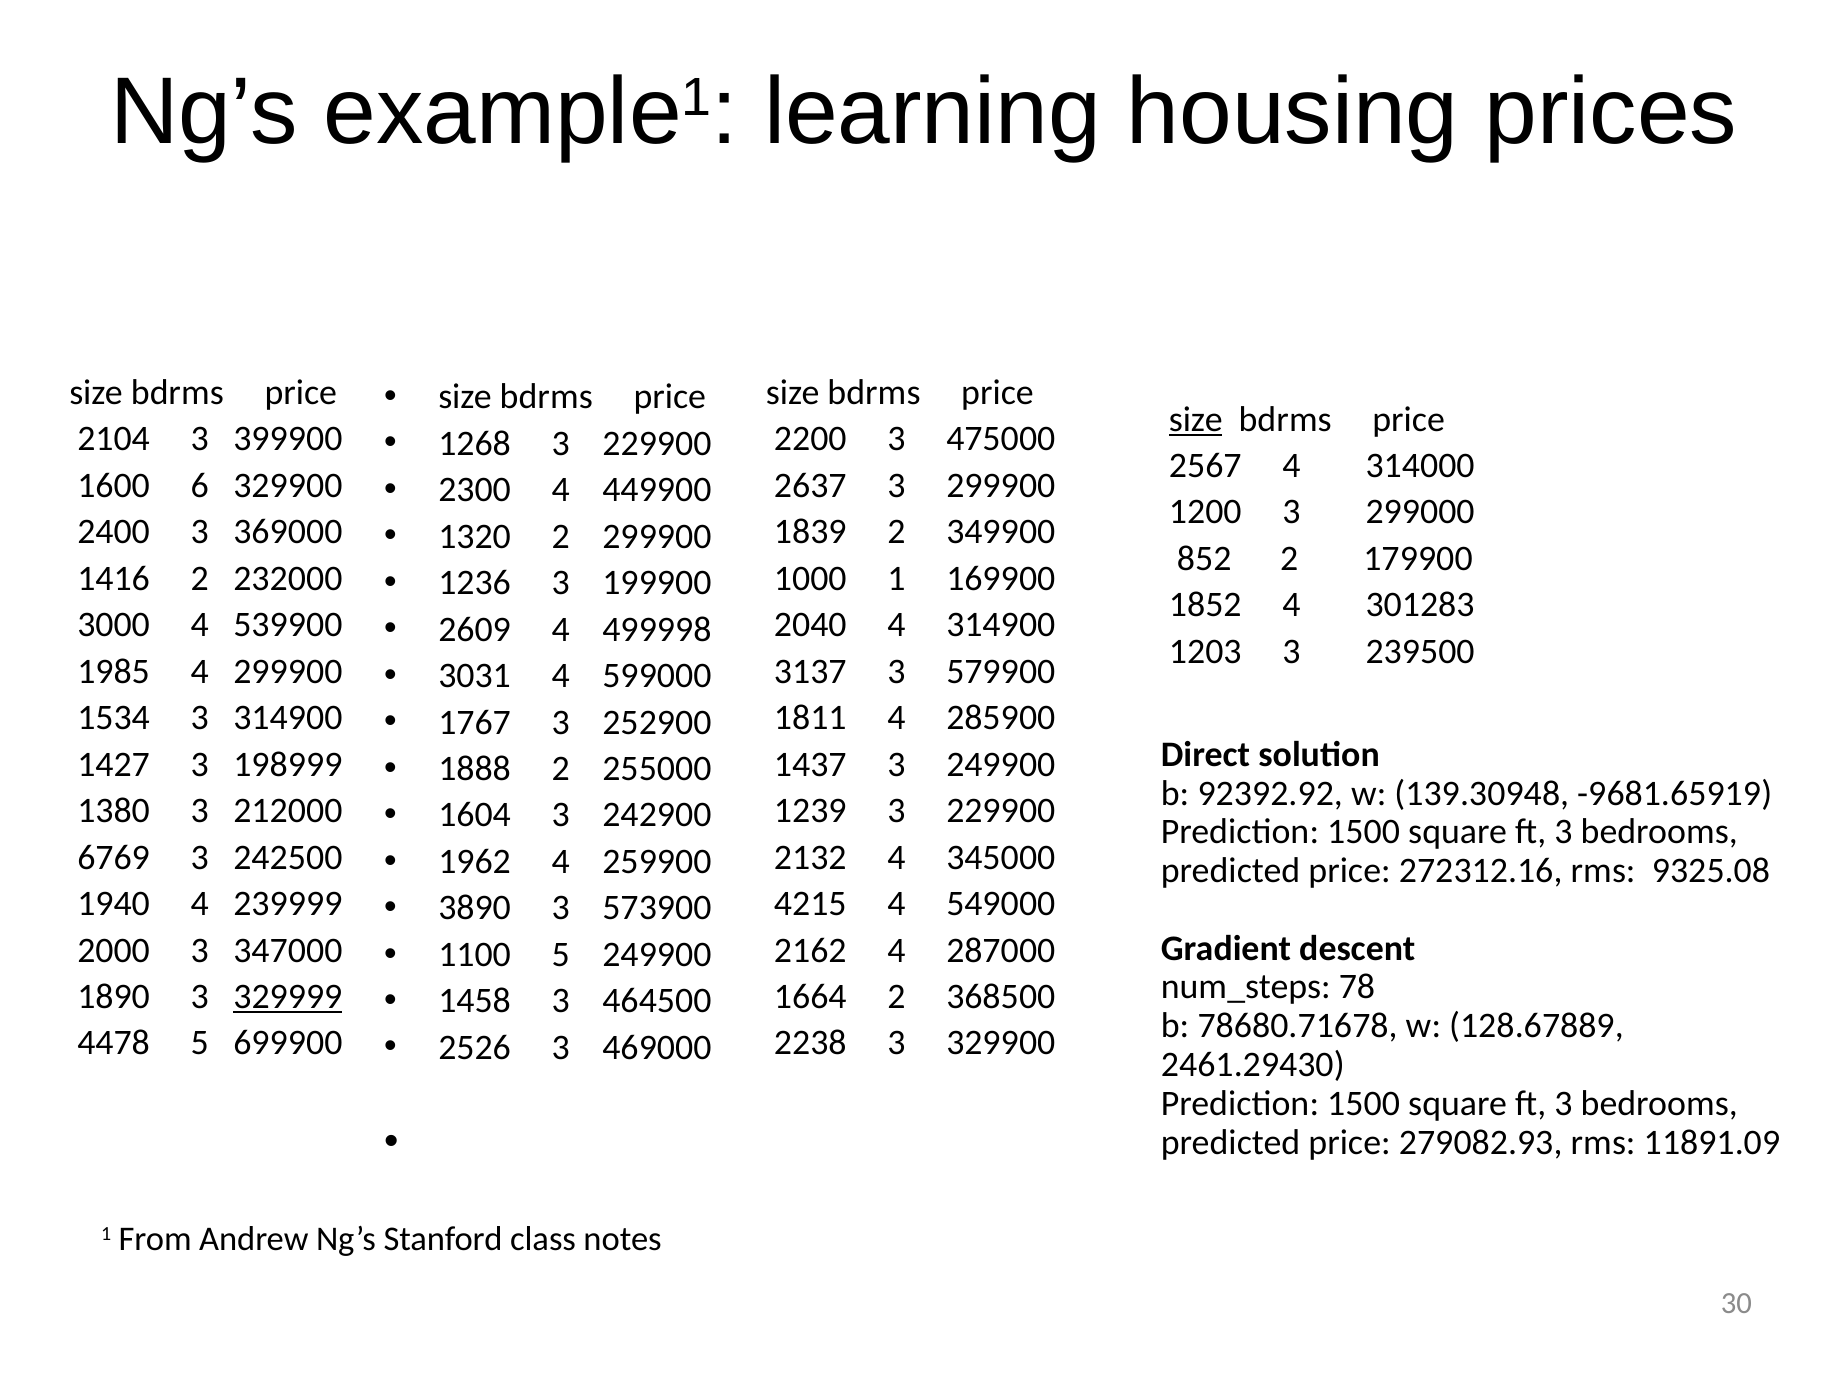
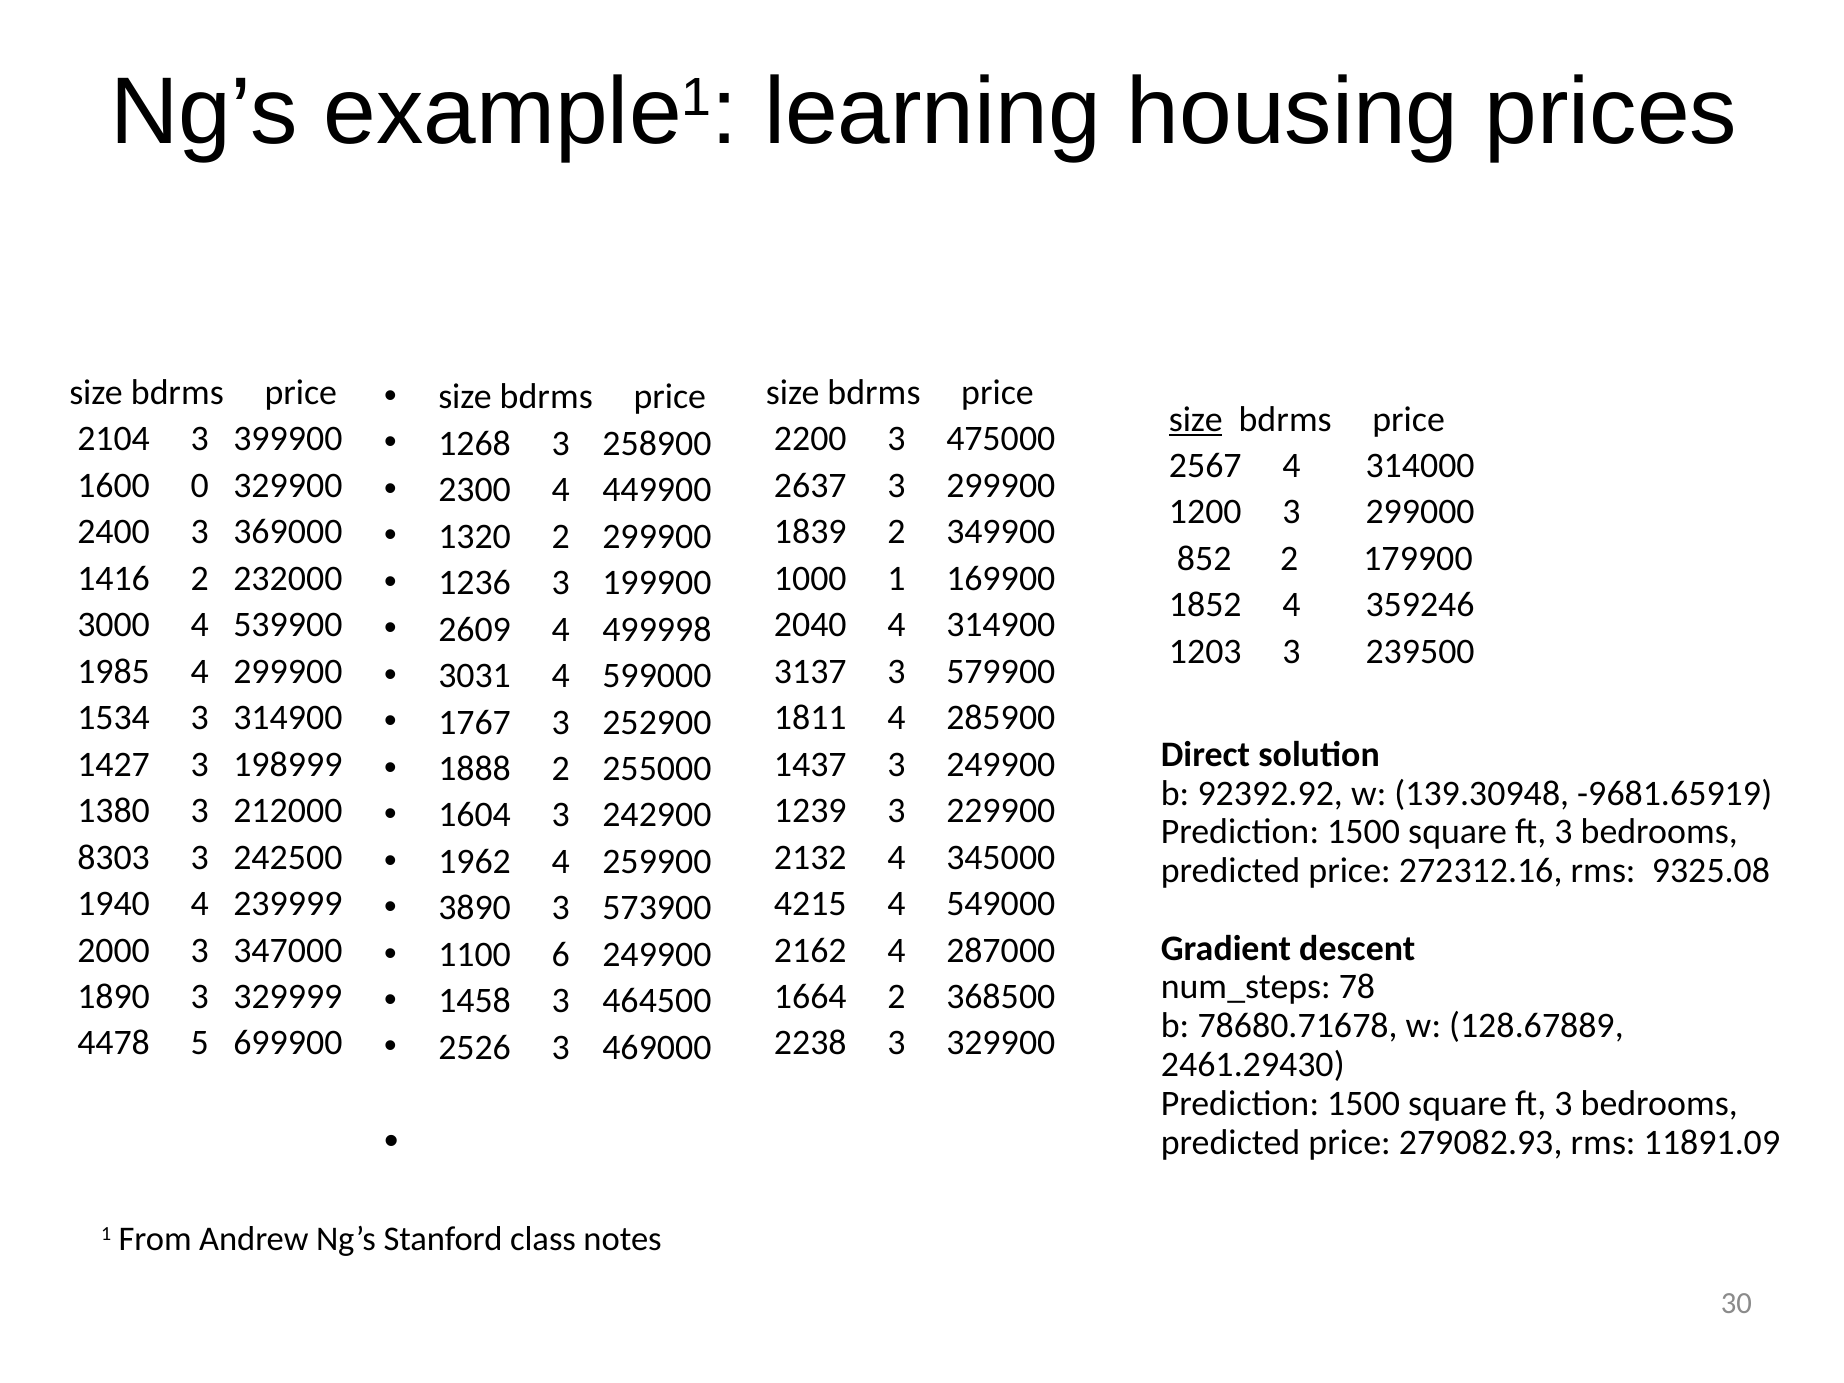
1268 3 229900: 229900 -> 258900 (657, 443)
6: 6 -> 0 (200, 486)
301283: 301283 -> 359246 (1420, 605)
6769: 6769 -> 8303 (114, 857)
1100 5: 5 -> 6 (561, 955)
329999 underline: present -> none (288, 997)
